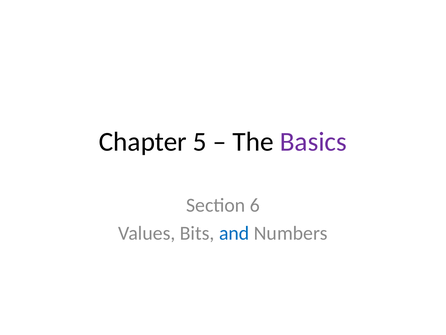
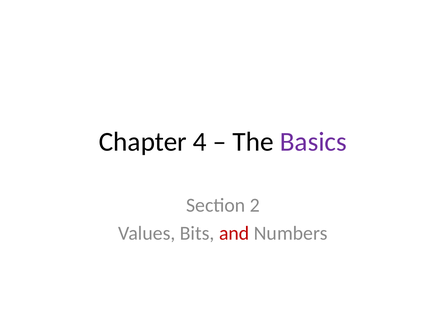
5: 5 -> 4 (200, 142)
6: 6 -> 2 (255, 205)
and colour: blue -> red (234, 233)
